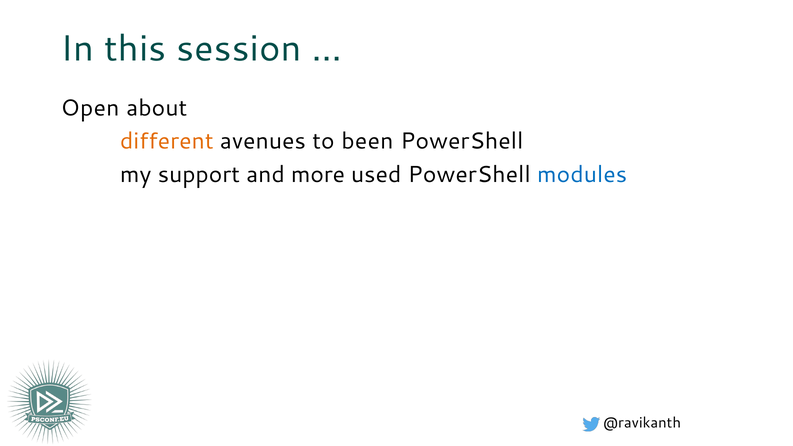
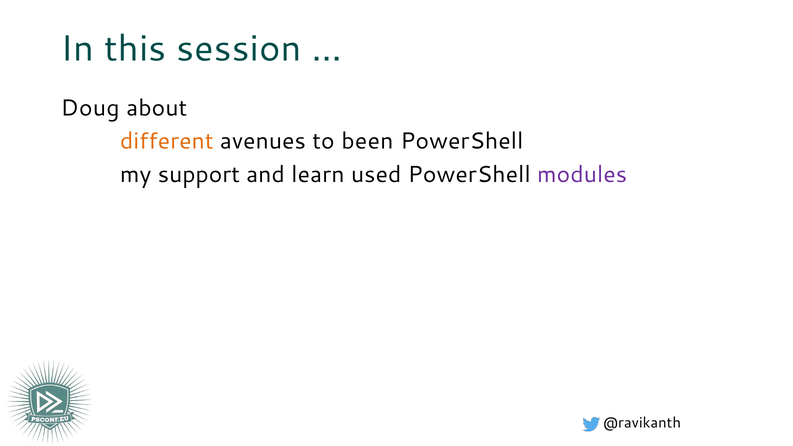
Open: Open -> Doug (90, 108)
more: more -> learn (318, 174)
modules colour: blue -> purple (582, 174)
